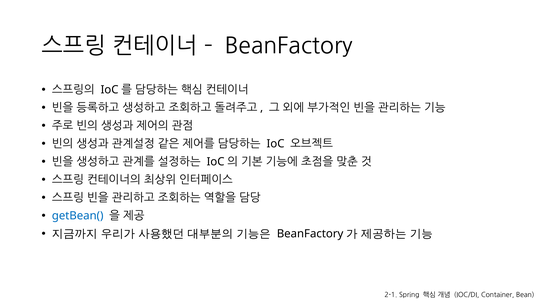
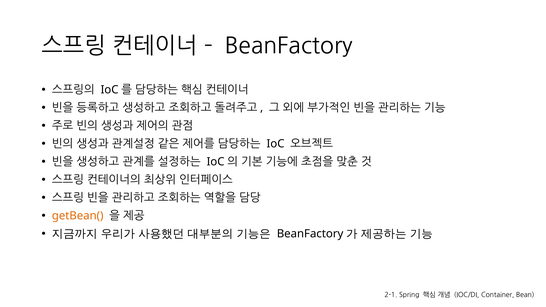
getBean( colour: blue -> orange (78, 216)
